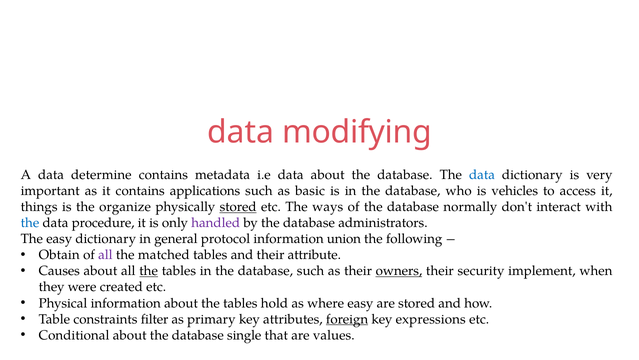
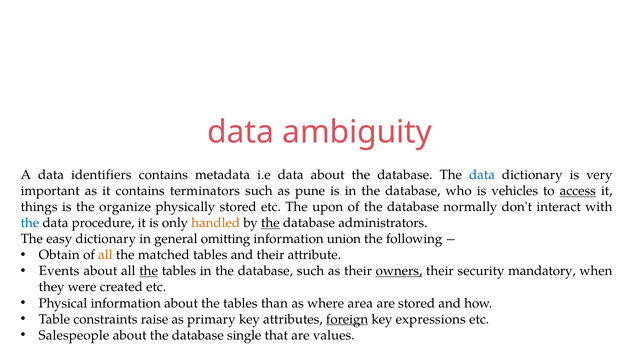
modifying: modifying -> ambiguity (357, 132)
determine: determine -> identifiers (101, 175)
applications: applications -> terminators (205, 191)
basic: basic -> pune (310, 191)
access underline: none -> present (578, 191)
stored underline: present -> none (238, 207)
ways: ways -> upon (328, 207)
handled colour: purple -> orange (216, 223)
the underline: none -> present (270, 223)
protocol: protocol -> omitting (226, 239)
all colour: purple -> orange (105, 255)
Causes: Causes -> Events (59, 271)
implement: implement -> mandatory (542, 271)
hold: hold -> than (274, 303)
where easy: easy -> area (360, 303)
filter: filter -> raise (155, 319)
Conditional: Conditional -> Salespeople (74, 335)
